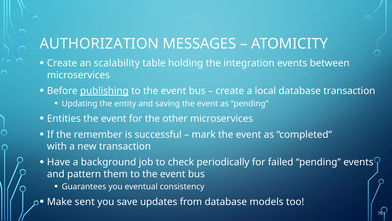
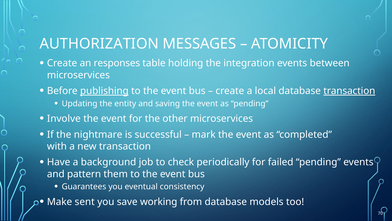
scalability: scalability -> responses (117, 63)
transaction underline: none -> present (349, 91)
Entities: Entities -> Involve (64, 118)
remember: remember -> nightmare (98, 134)
updates: updates -> working (159, 201)
